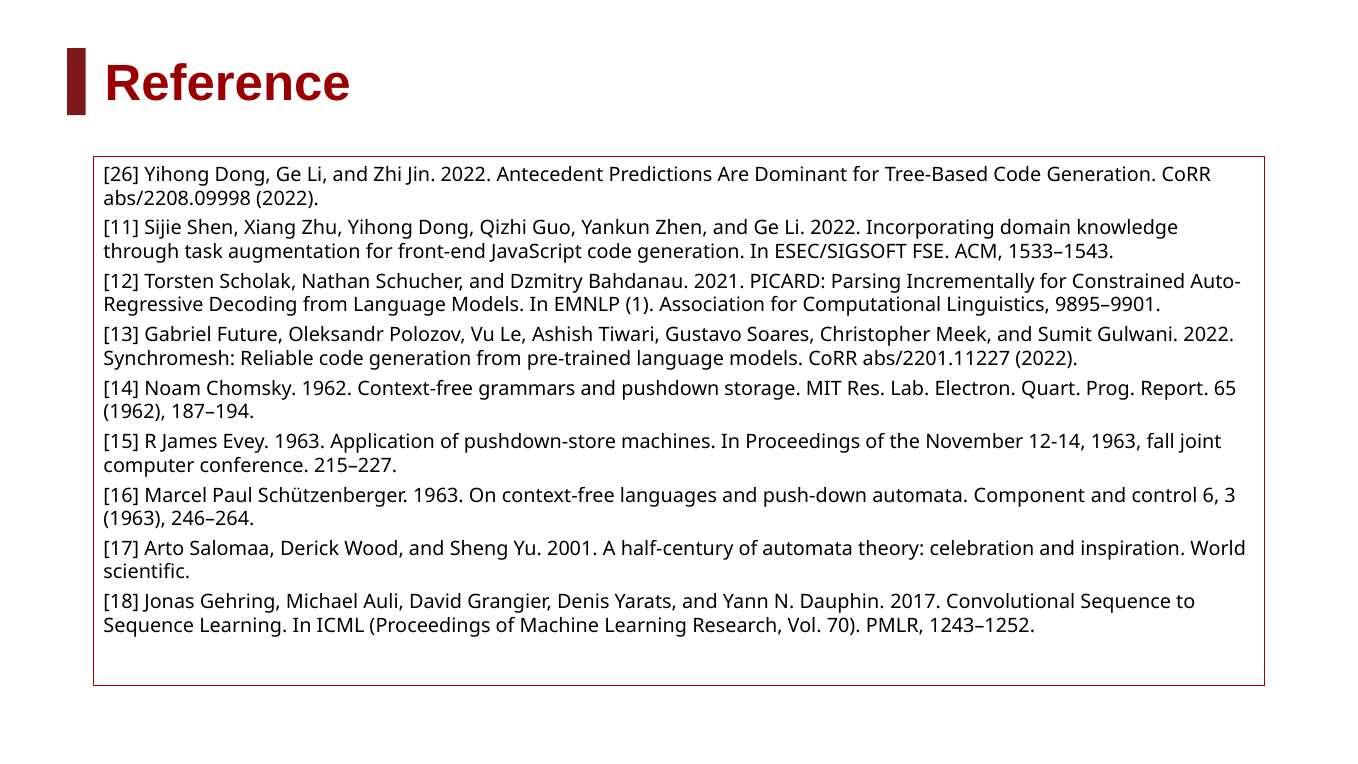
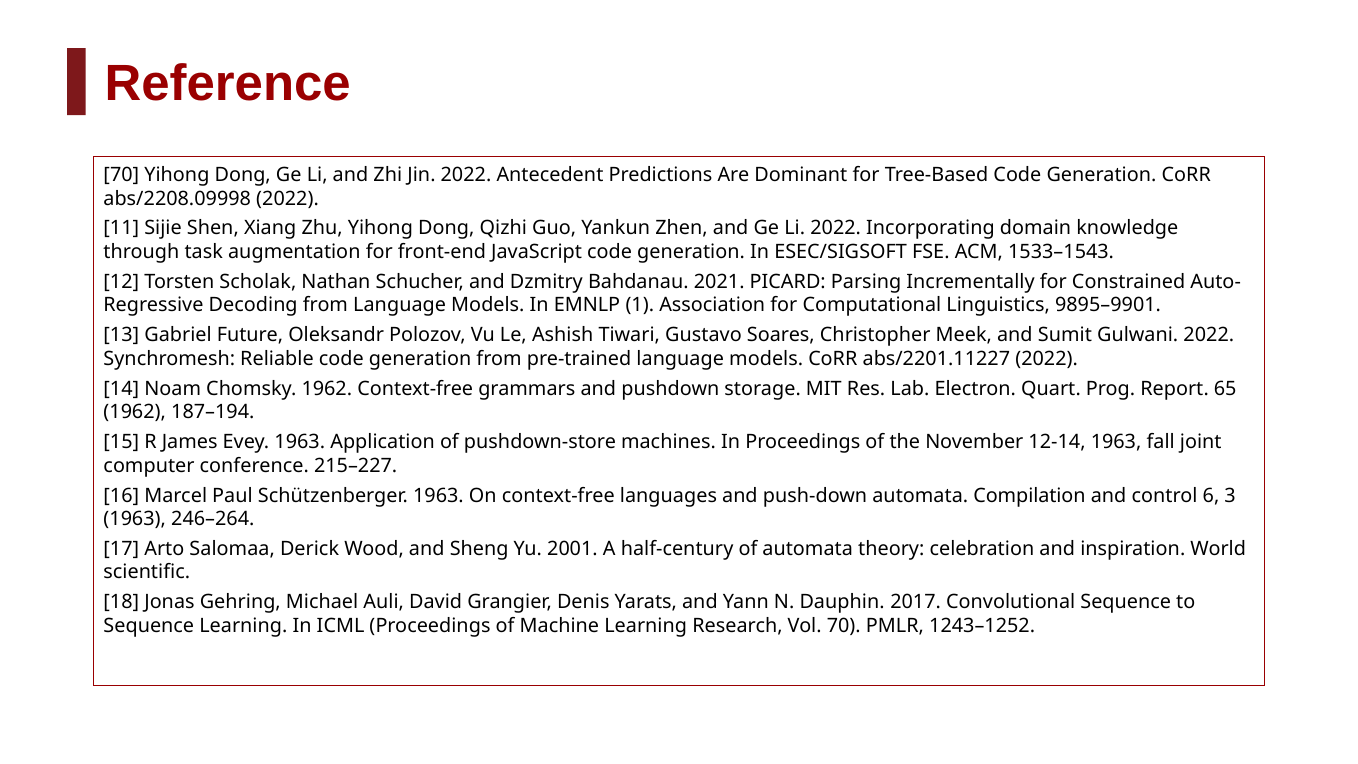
26: 26 -> 70 (121, 175)
Component: Component -> Compilation (1029, 495)
